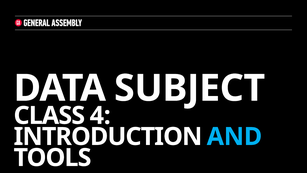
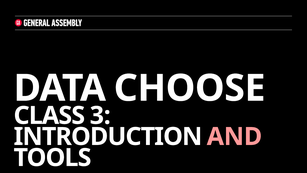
SUBJECT: SUBJECT -> CHOOSE (190, 88)
4: 4 -> 3 (100, 115)
AND colour: light blue -> pink (234, 136)
